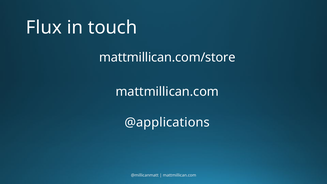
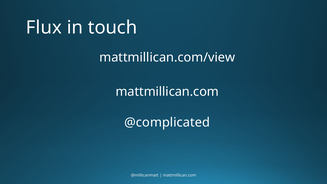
mattmillican.com/store: mattmillican.com/store -> mattmillican.com/view (167, 57)
@applications: @applications -> @complicated (167, 122)
